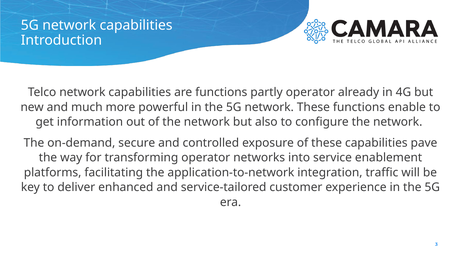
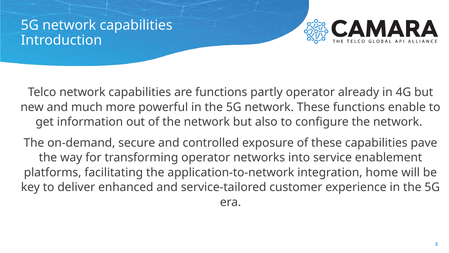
traffic: traffic -> home (382, 172)
